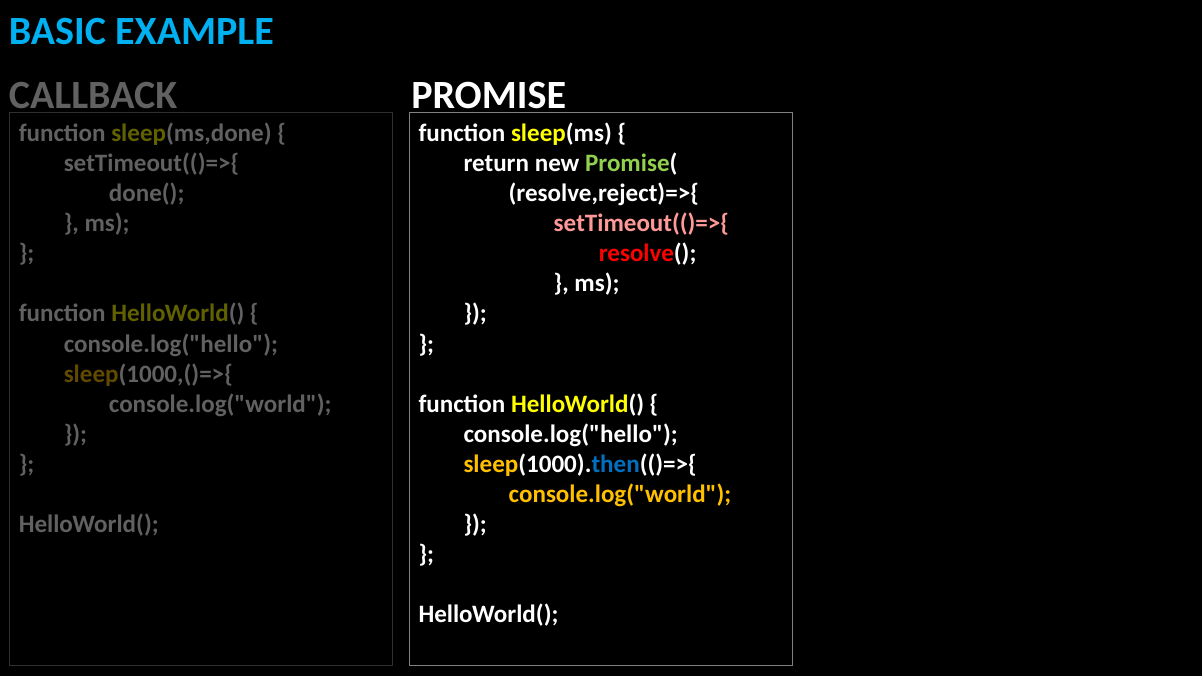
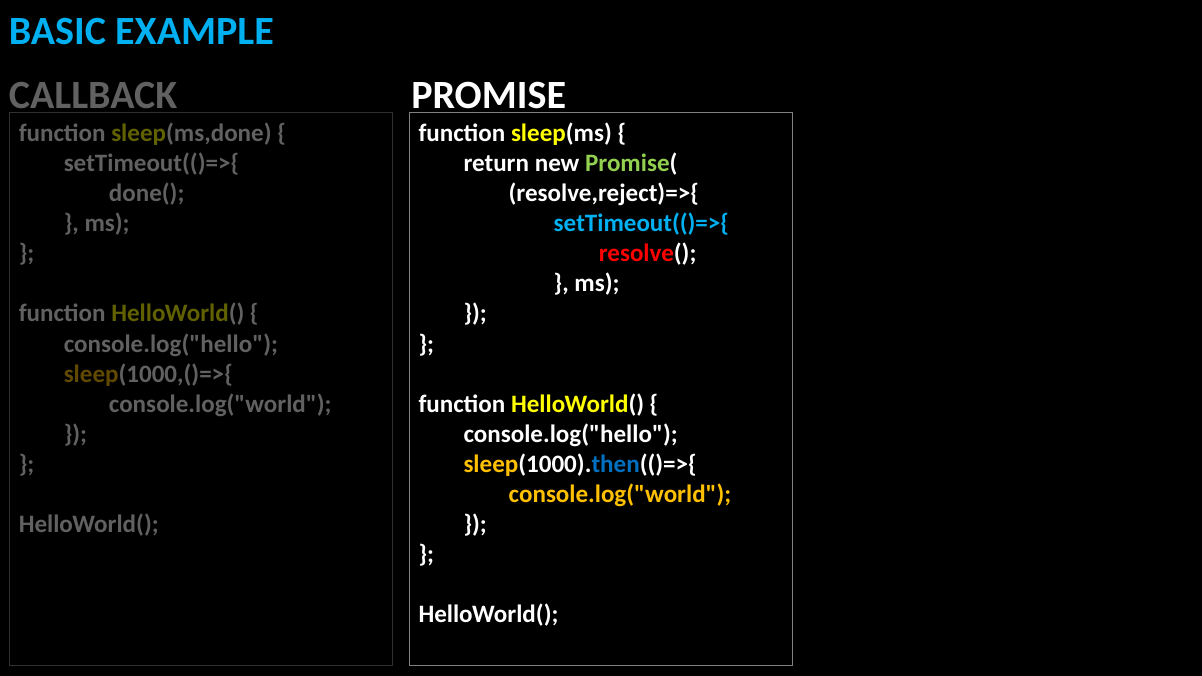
setTimeout(()=>{ colour: pink -> light blue (641, 224)
